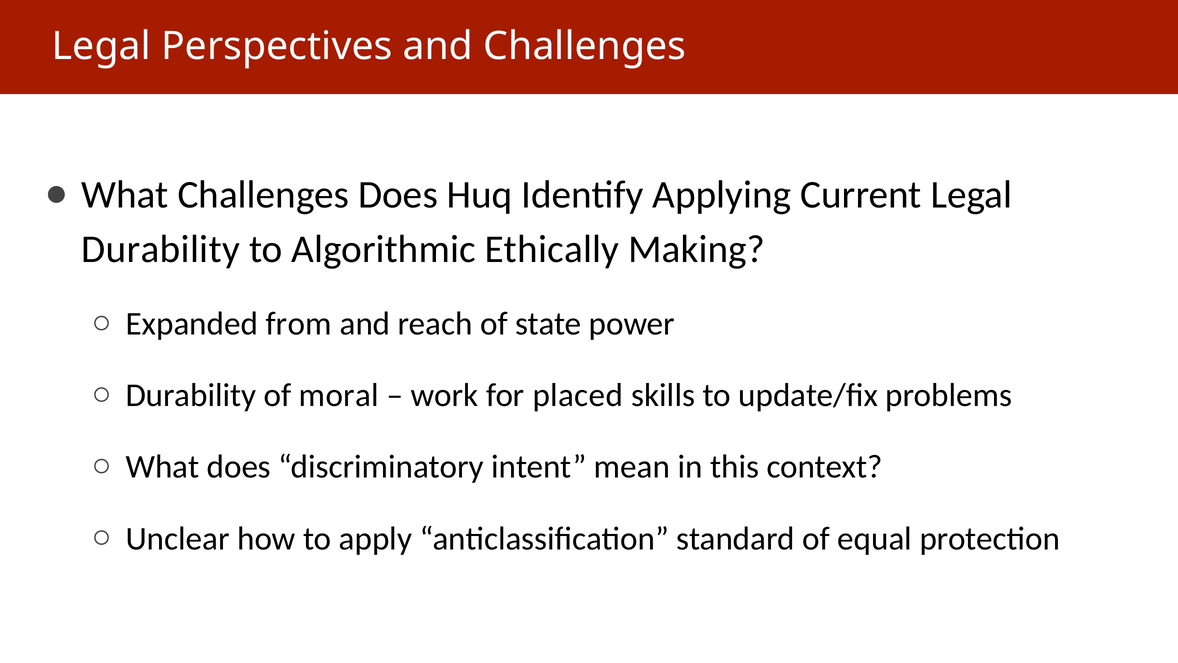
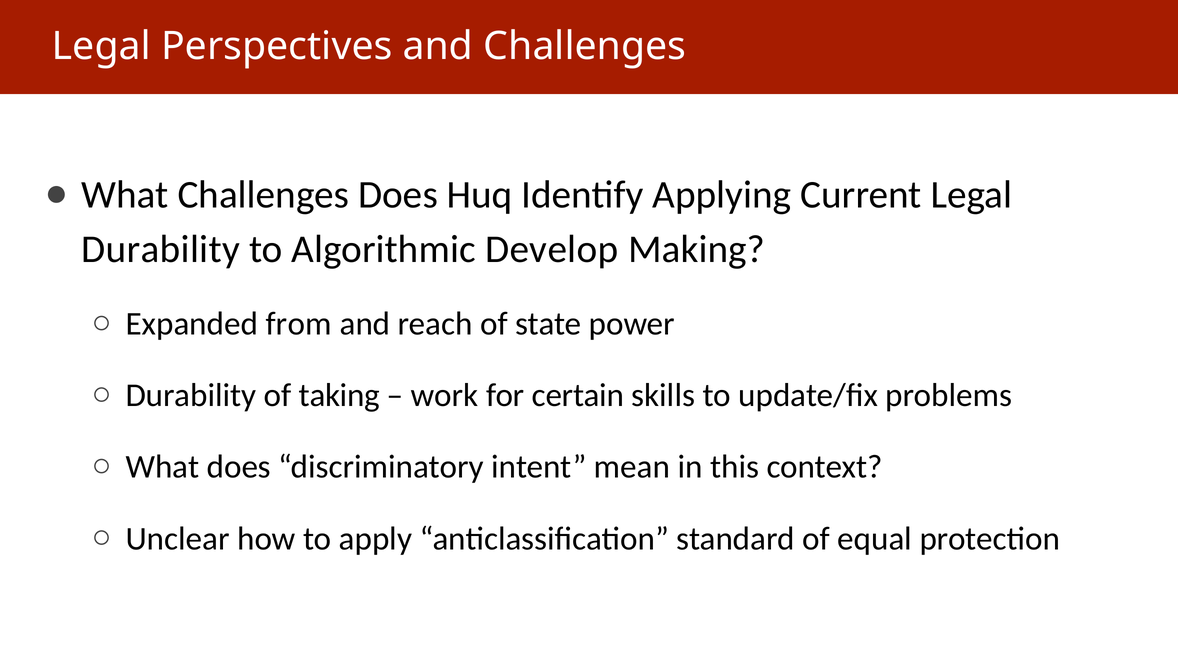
Ethically: Ethically -> Develop (552, 249)
moral: moral -> taking (339, 395)
placed: placed -> certain (578, 395)
